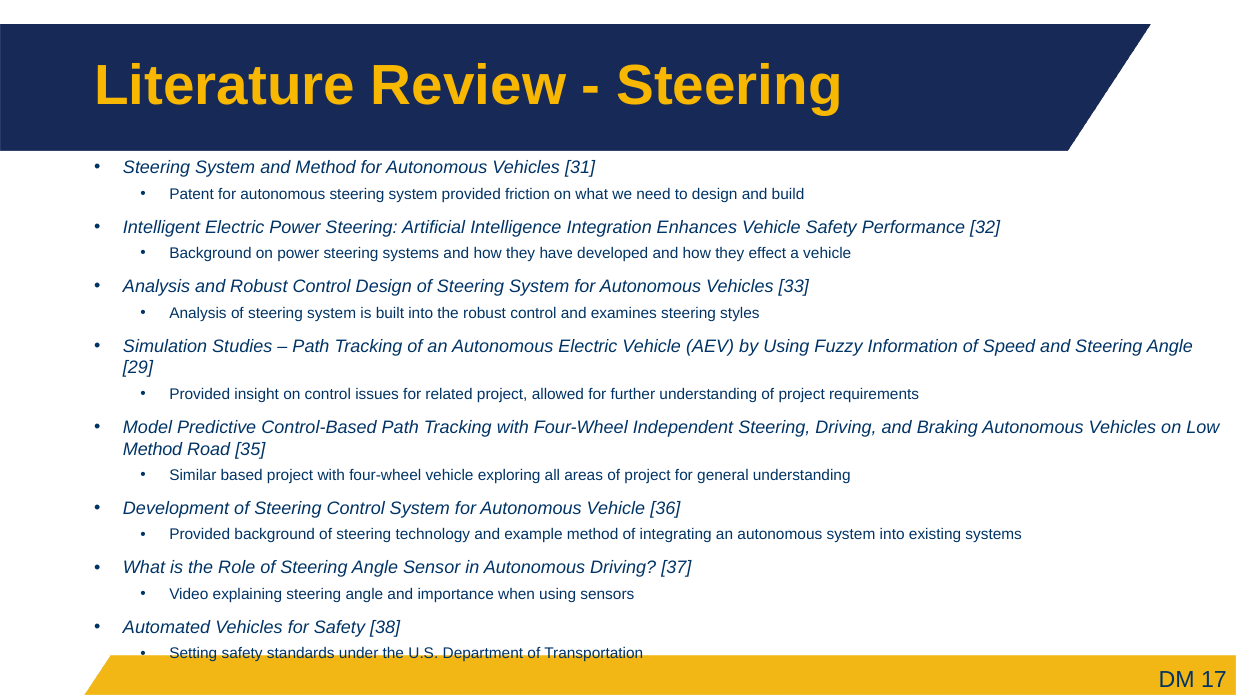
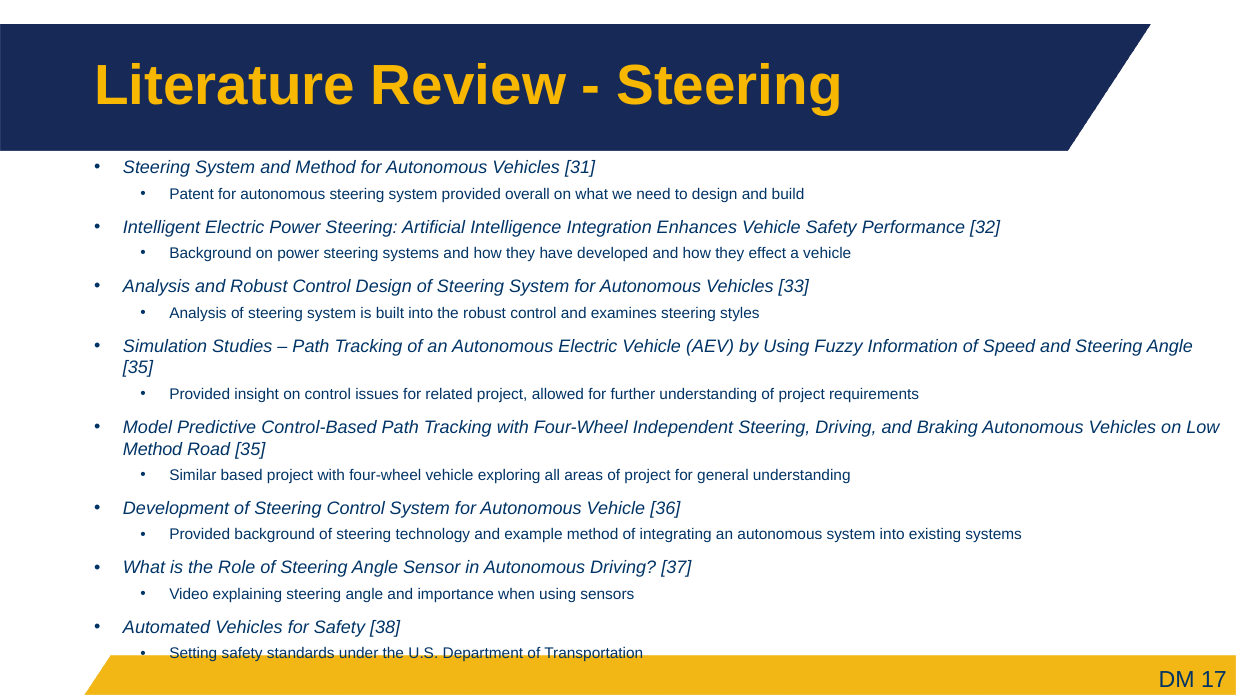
friction: friction -> overall (528, 194)
29: 29 -> 35 (138, 368)
